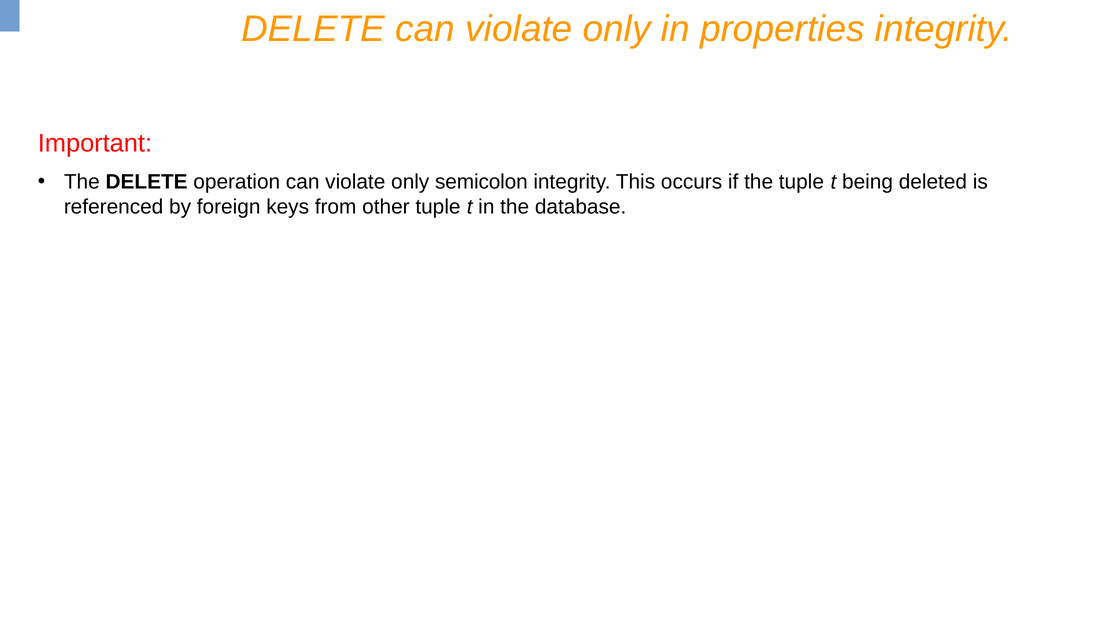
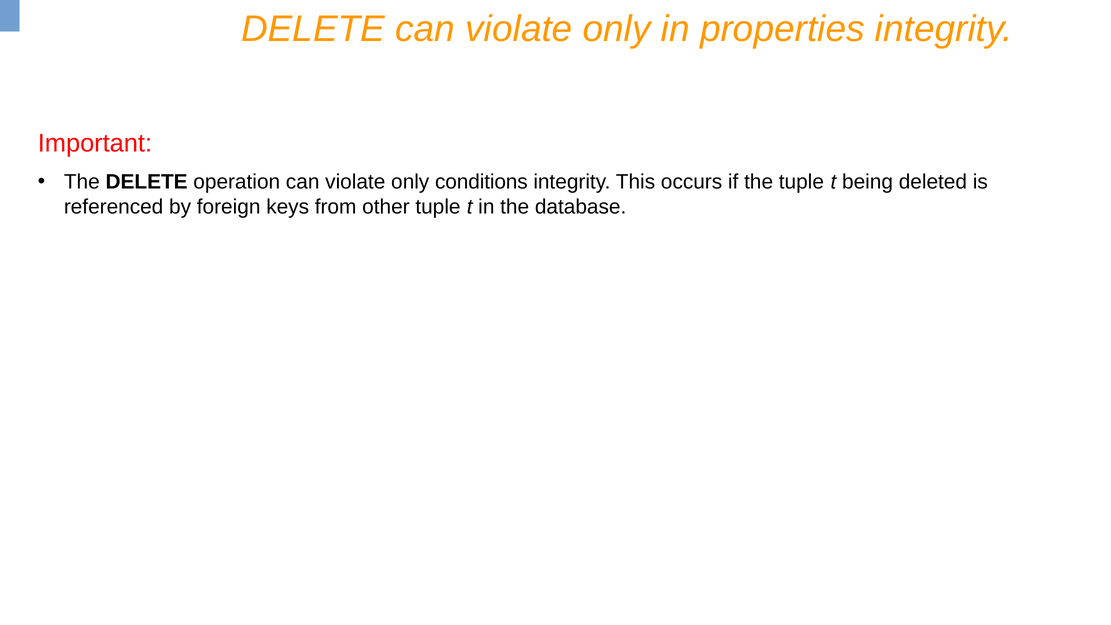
semicolon: semicolon -> conditions (481, 182)
